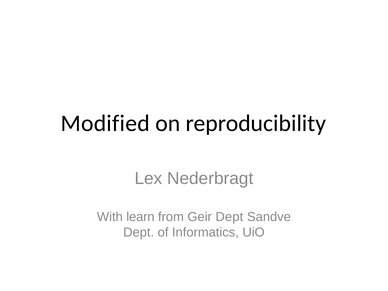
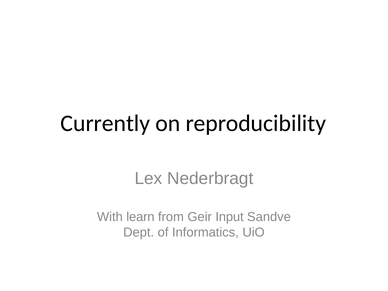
Modified: Modified -> Currently (105, 123)
Geir Dept: Dept -> Input (230, 217)
